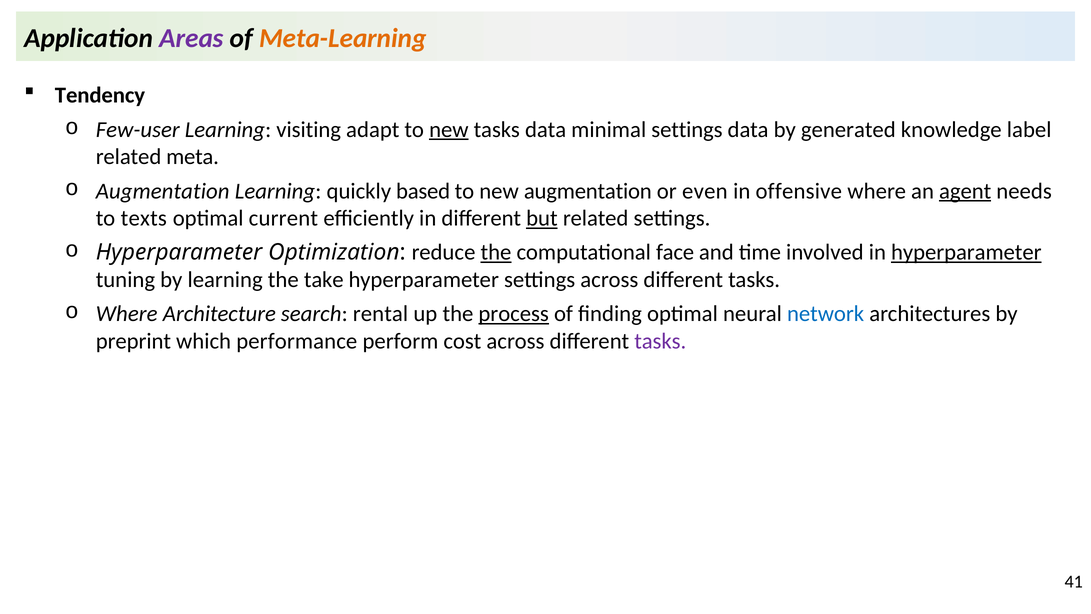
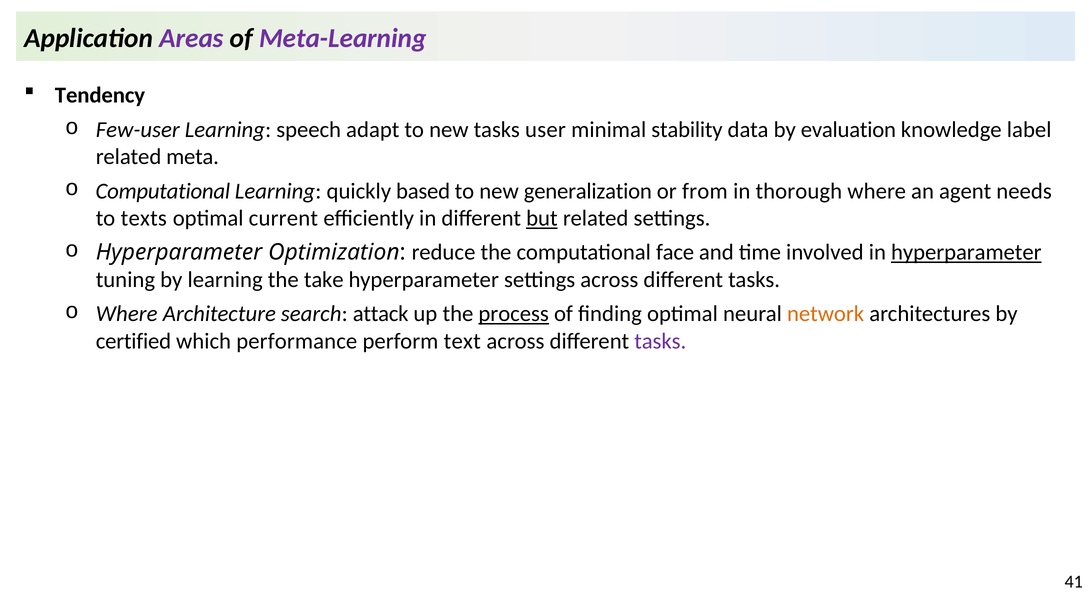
Meta-Learning colour: orange -> purple (343, 38)
visiting: visiting -> speech (309, 130)
new underline: present -> none (449, 130)
tasks data: data -> user (545, 130)
minimal settings: settings -> stability (687, 130)
generated: generated -> evaluation (848, 130)
Augmentation: Augmentation -> Computational (163, 191)
new augmentation: augmentation -> generalization (588, 191)
even: even -> from (705, 191)
offensive: offensive -> thorough (799, 191)
agent underline: present -> none (965, 191)
the underline: present -> none (496, 252)
rental: rental -> attack (381, 314)
network colour: blue -> orange (826, 314)
preprint: preprint -> certified (133, 341)
cost: cost -> text (462, 341)
